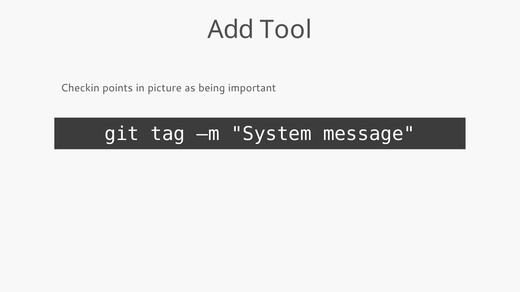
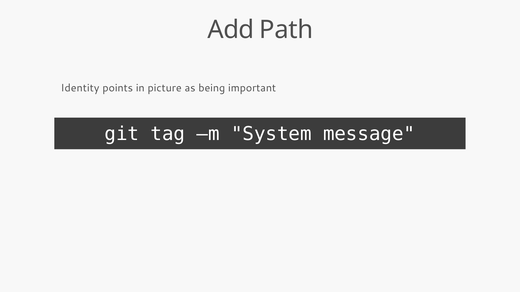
Tool: Tool -> Path (286, 30)
Checkin: Checkin -> Identity (80, 88)
